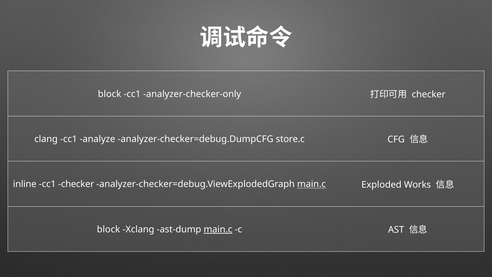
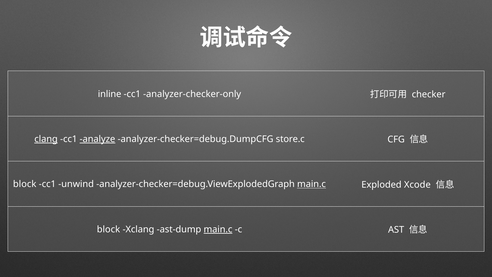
block: block -> inline (110, 94)
clang underline: none -> present (46, 139)
analyze underline: none -> present (97, 139)
inline: inline -> block (25, 184)
cc1 checker: checker -> unwind (76, 184)
Works: Works -> Xcode (417, 184)
